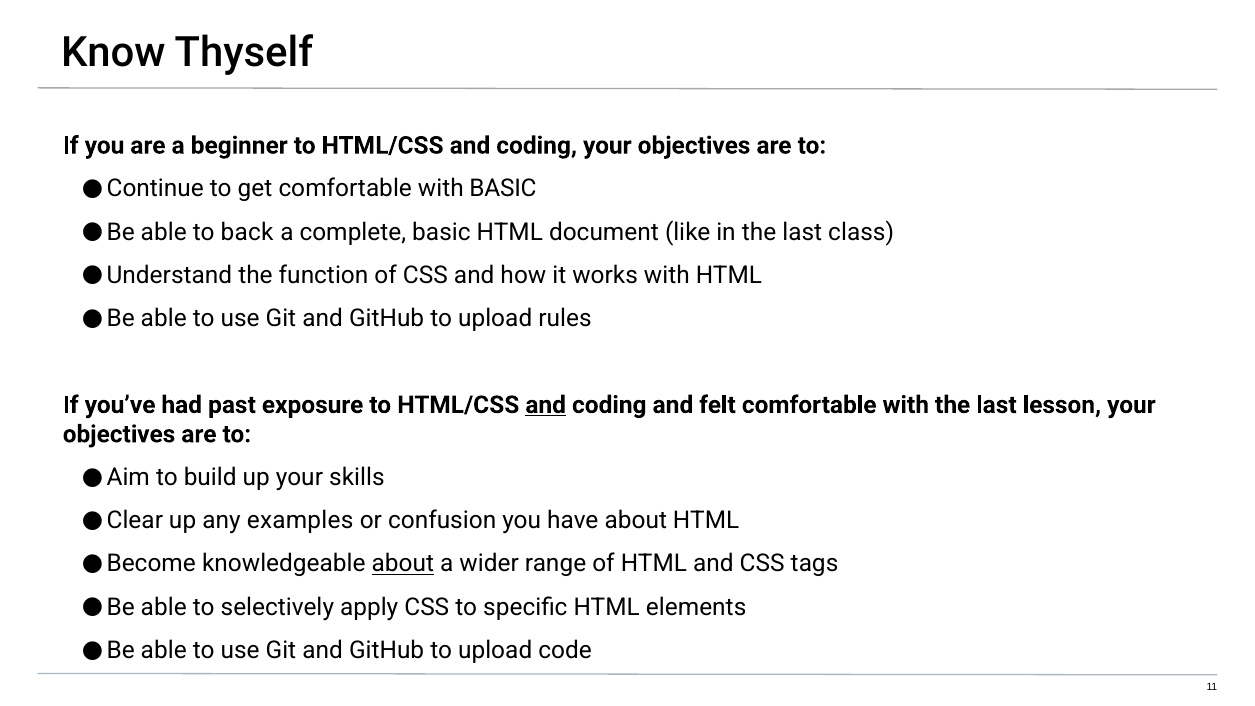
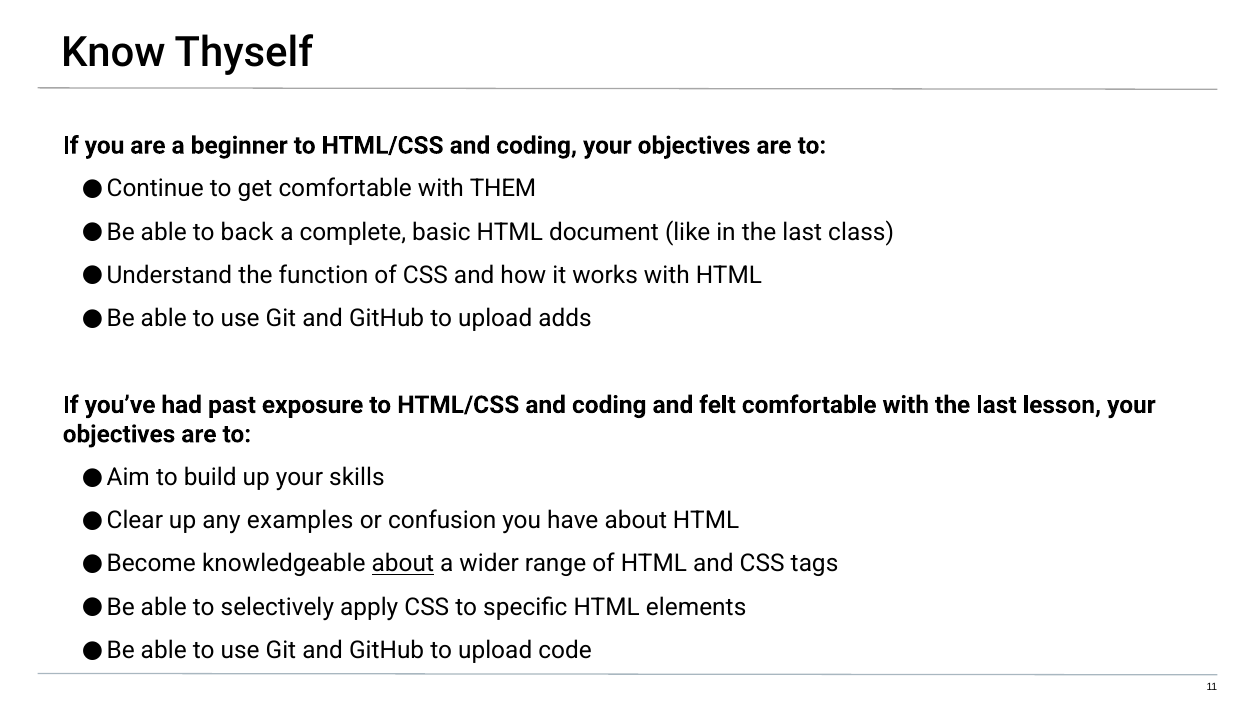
with BASIC: BASIC -> THEM (503, 189)
rules: rules -> adds (565, 318)
and underline: present -> none (546, 405)
